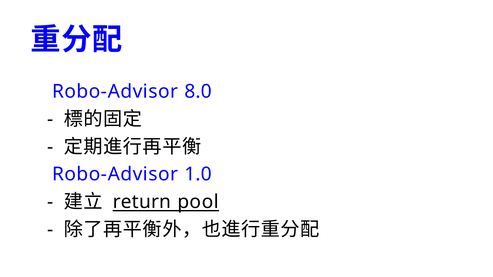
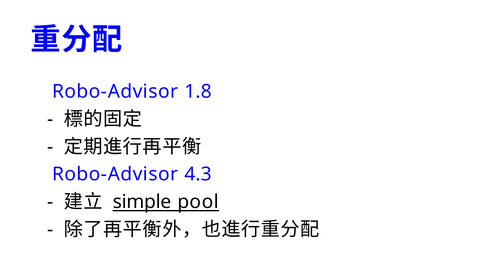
8.0: 8.0 -> 1.8 (198, 92)
1.0: 1.0 -> 4.3 (198, 174)
return: return -> simple (142, 202)
